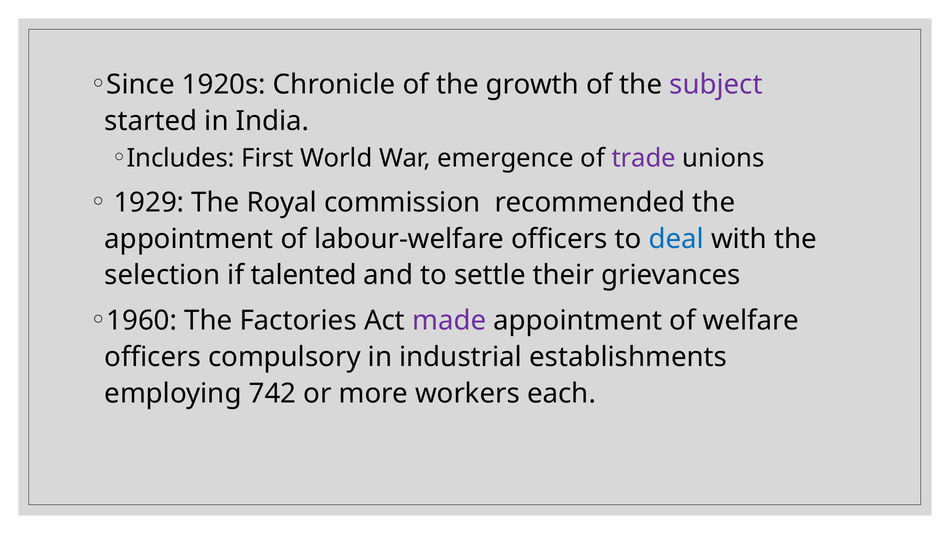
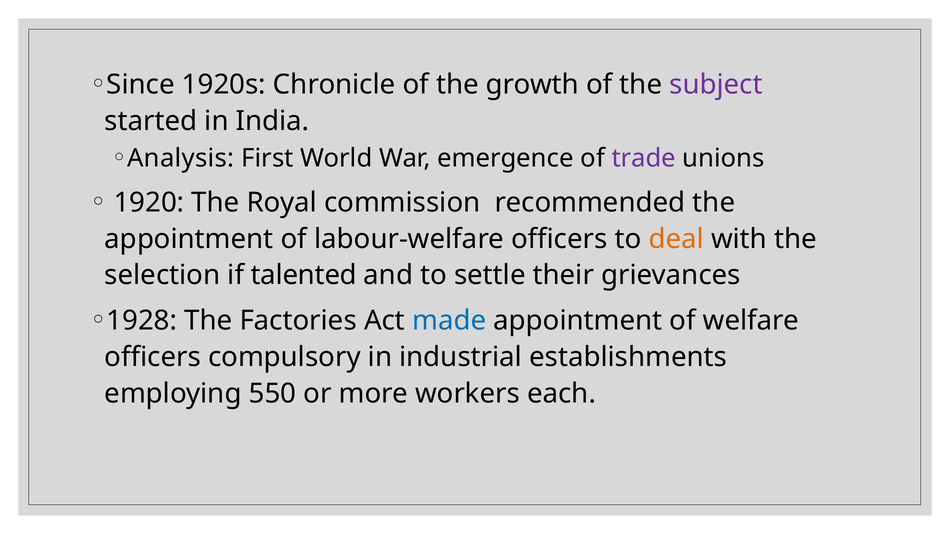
Includes: Includes -> Analysis (181, 158)
1929: 1929 -> 1920 (149, 203)
deal colour: blue -> orange (676, 239)
1960: 1960 -> 1928 (142, 321)
made colour: purple -> blue (449, 321)
742: 742 -> 550 (273, 394)
